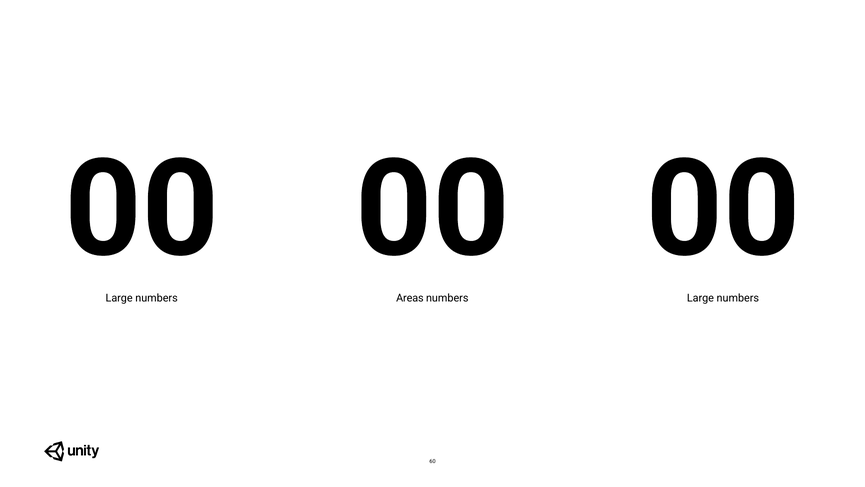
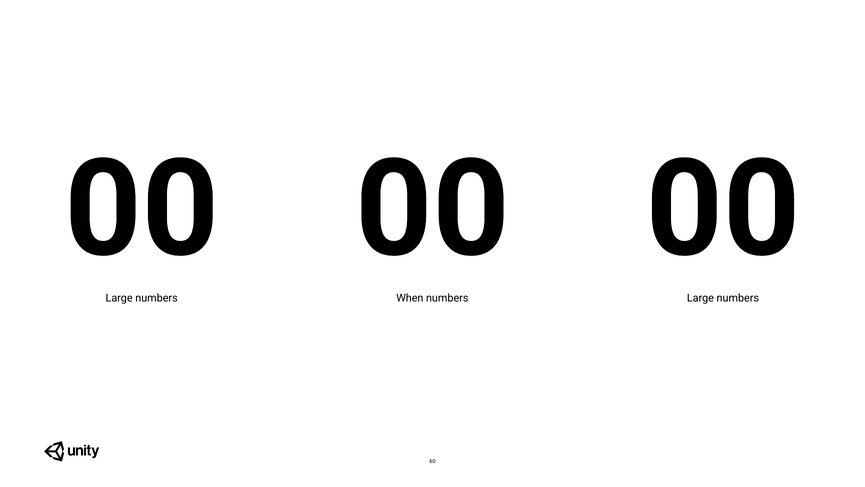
Areas: Areas -> When (410, 298)
